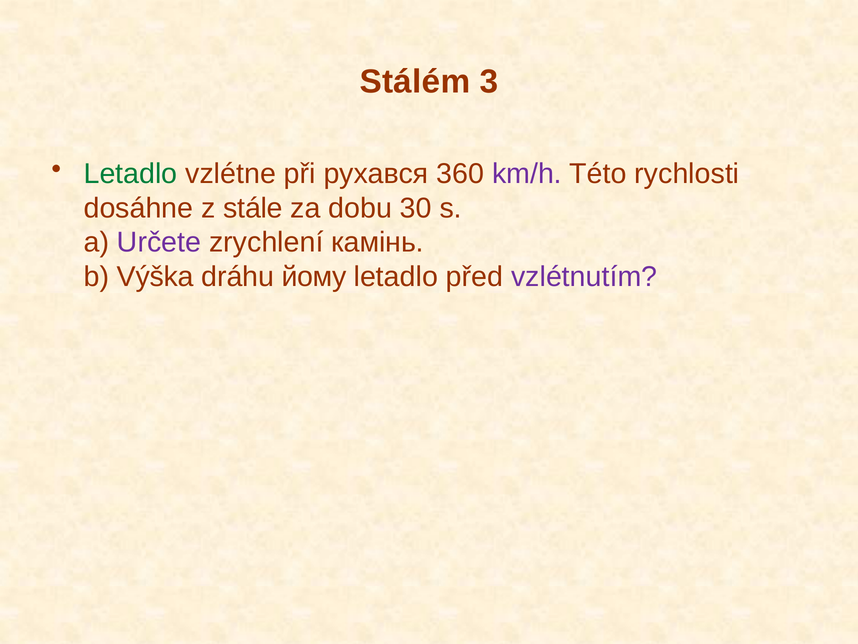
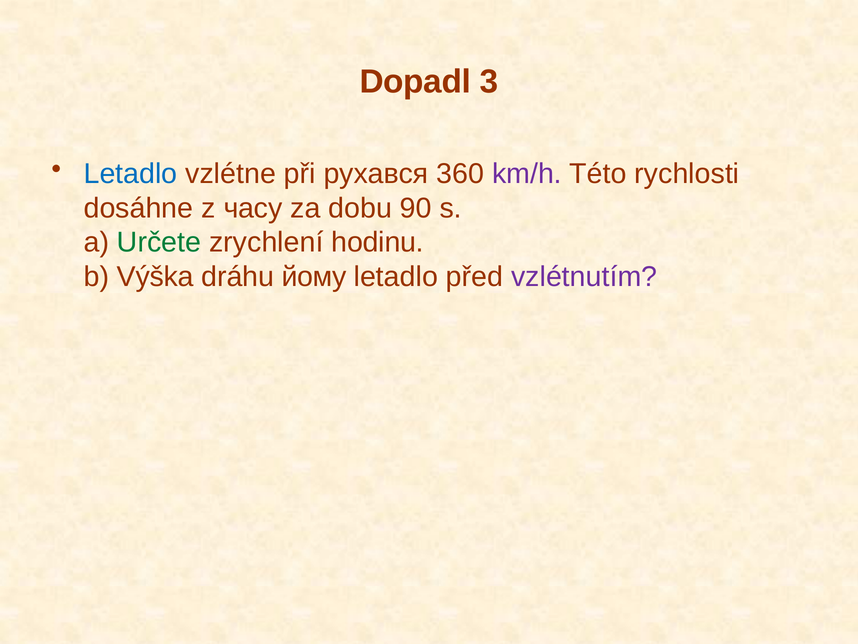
Stálém: Stálém -> Dopadl (415, 82)
Letadlo colour: green -> blue (131, 174)
stále: stále -> часу (253, 208)
30: 30 -> 90 (416, 208)
Určete colour: purple -> green (159, 242)
камінь: камінь -> hodinu (378, 242)
